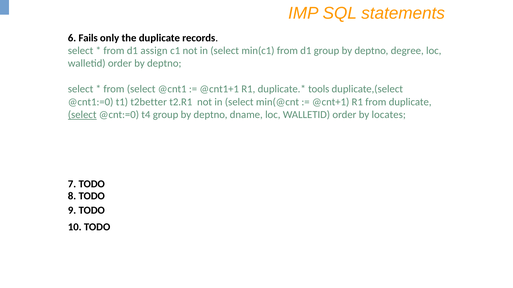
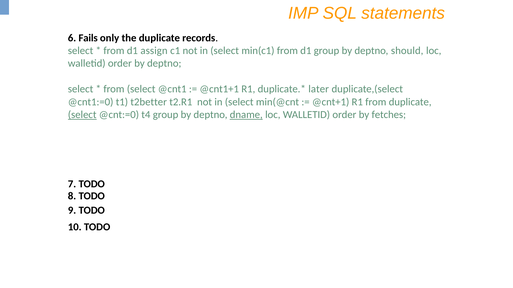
degree: degree -> should (407, 51)
tools: tools -> later (319, 89)
dname underline: none -> present (246, 115)
locates: locates -> fetches (389, 115)
